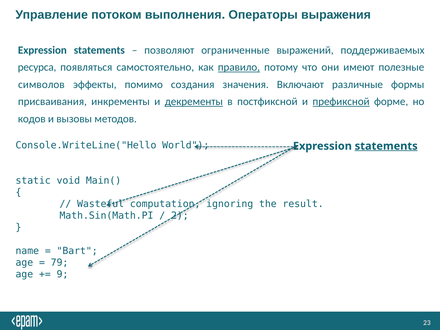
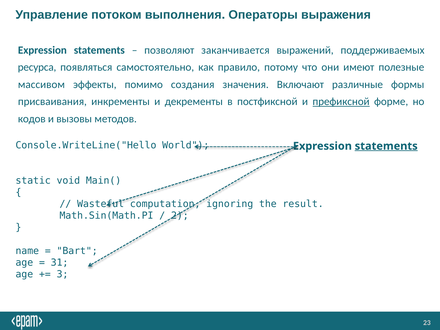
ограниченные: ограниченные -> заканчивается (235, 50)
правило underline: present -> none (239, 67)
символов: символов -> массивом (41, 84)
декременты underline: present -> none (194, 102)
79: 79 -> 31 (60, 263)
9: 9 -> 3 (62, 274)
